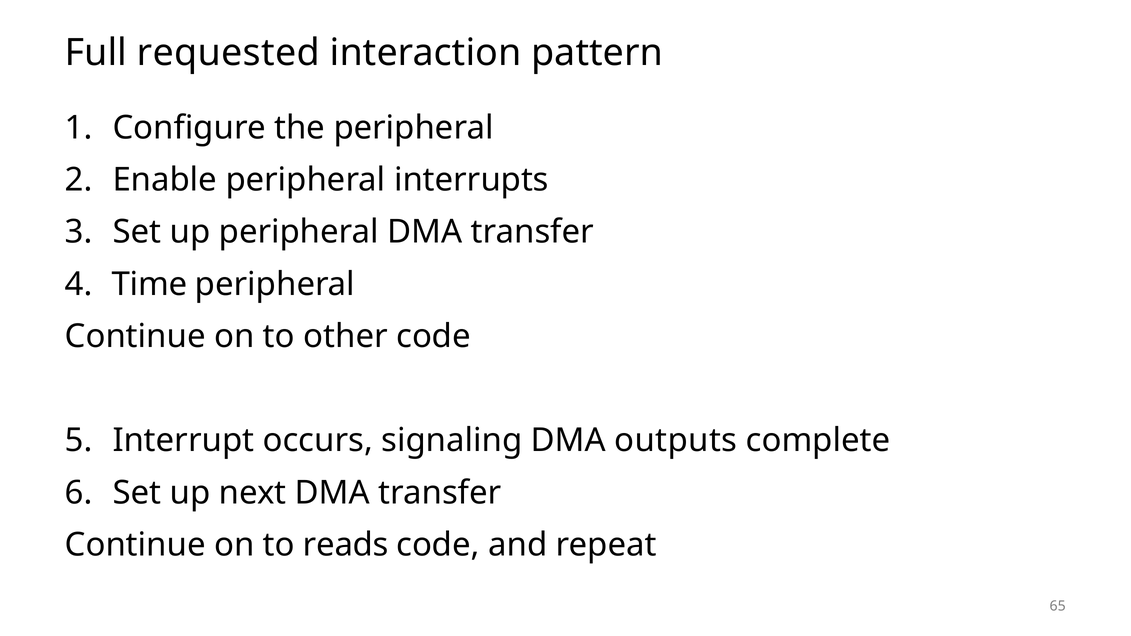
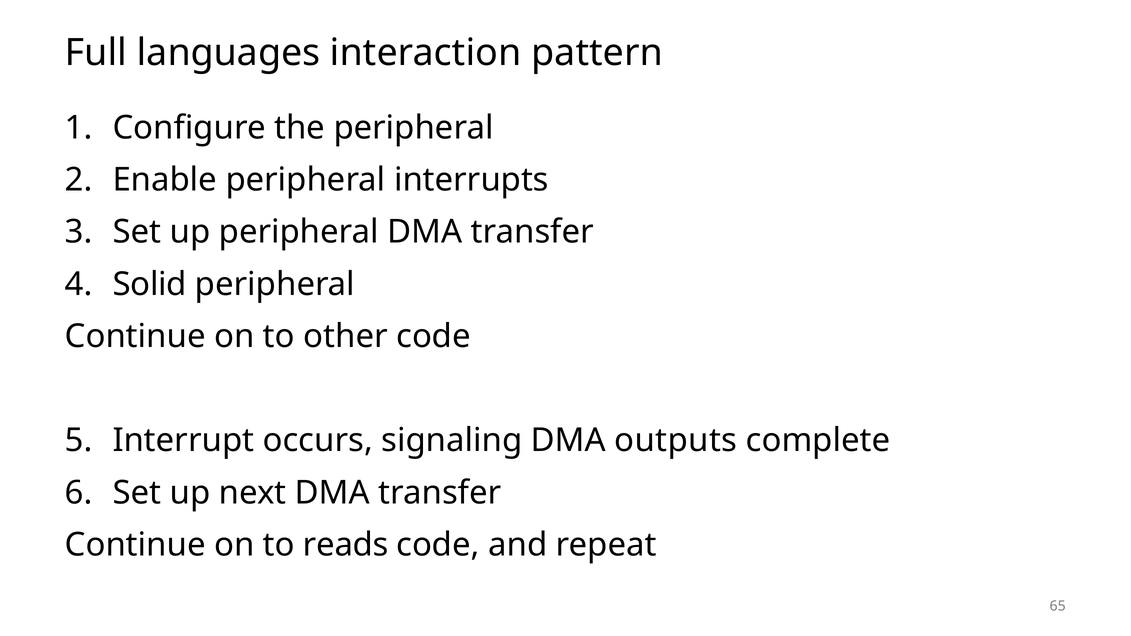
requested: requested -> languages (229, 53)
Time: Time -> Solid (150, 284)
